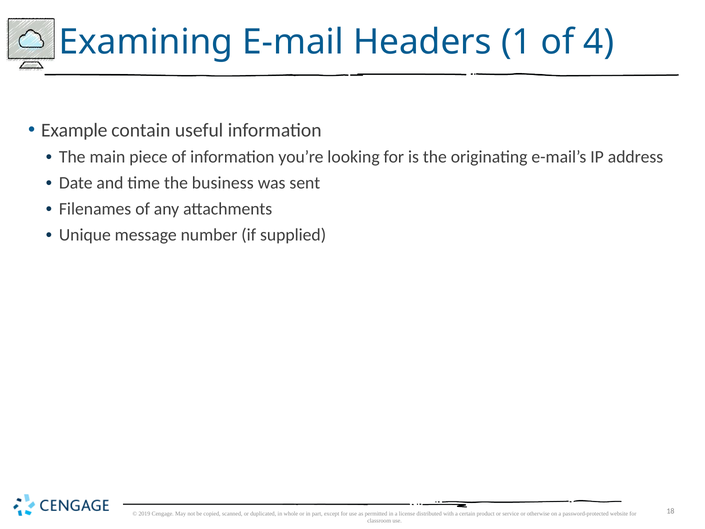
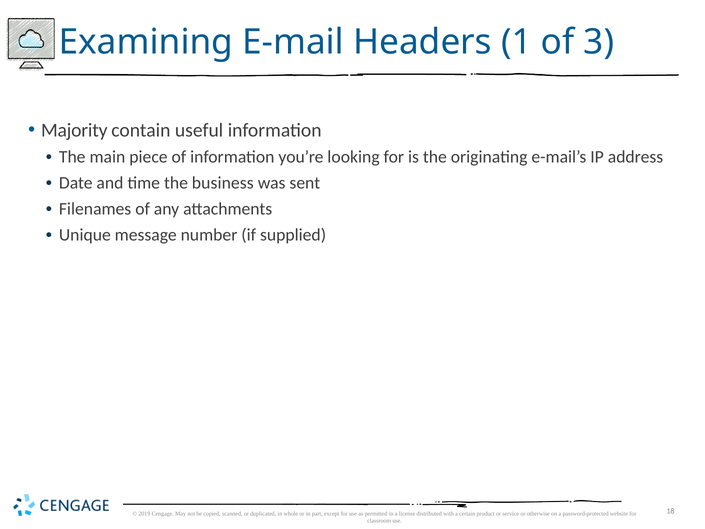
4: 4 -> 3 (599, 42)
Example: Example -> Majority (74, 130)
